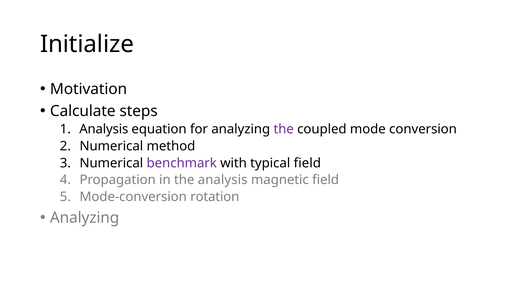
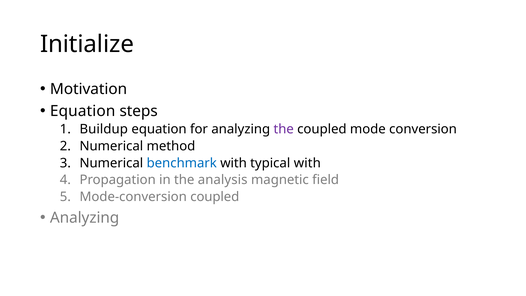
Calculate: Calculate -> Equation (83, 111)
Analysis: Analysis -> Buildup (104, 129)
benchmark colour: purple -> blue (182, 163)
typical field: field -> with (307, 163)
Mode-conversion rotation: rotation -> coupled (215, 197)
